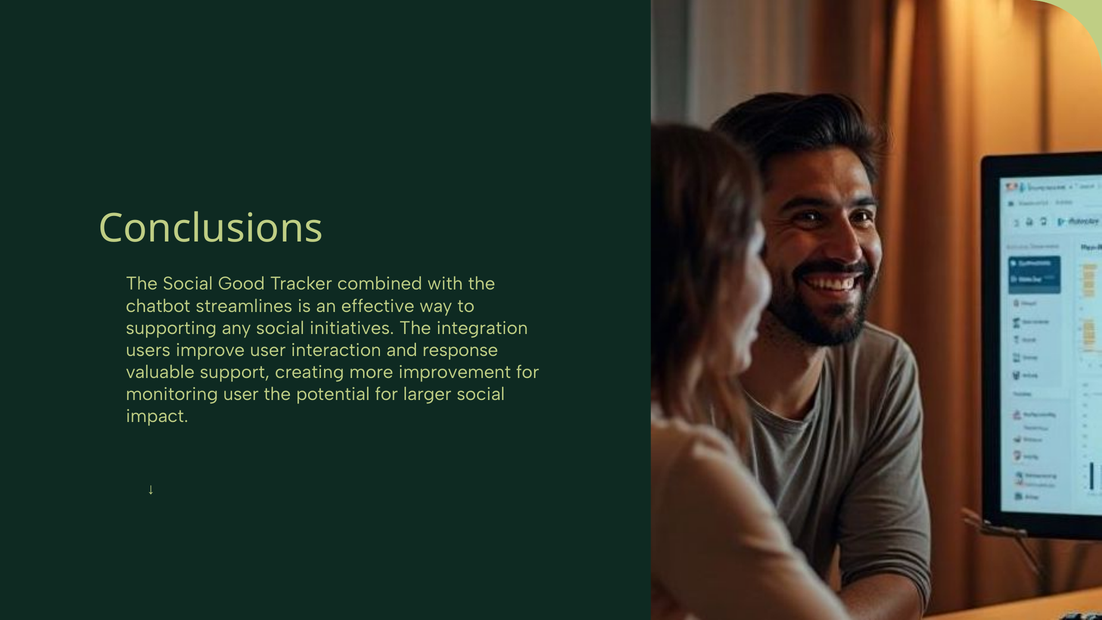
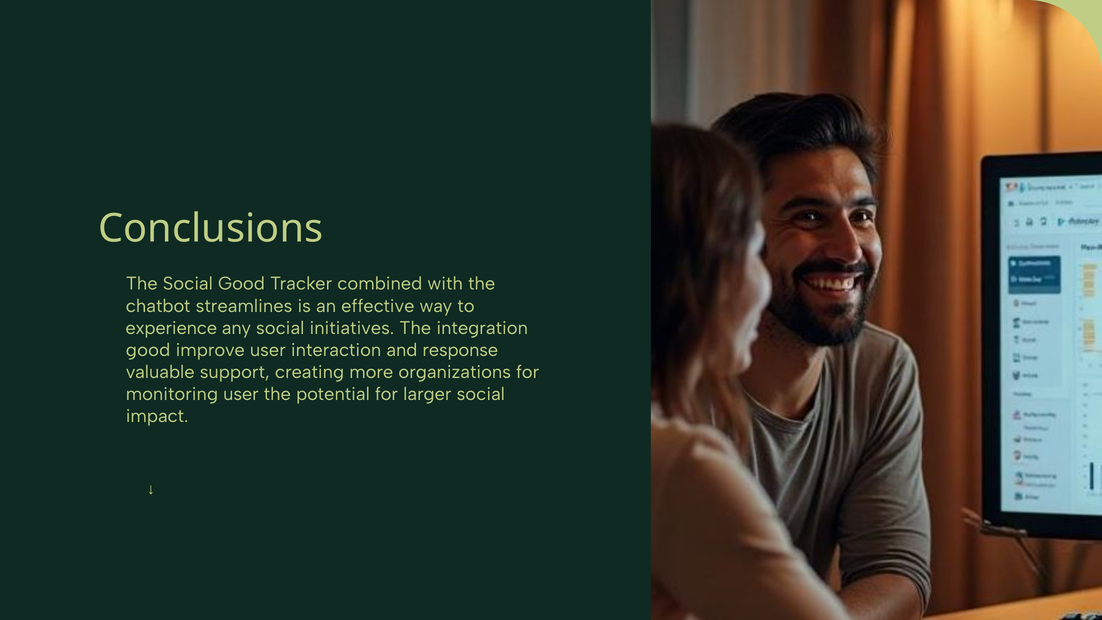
supporting: supporting -> experience (171, 328)
users: users -> good (148, 350)
improvement: improvement -> organizations (455, 372)
